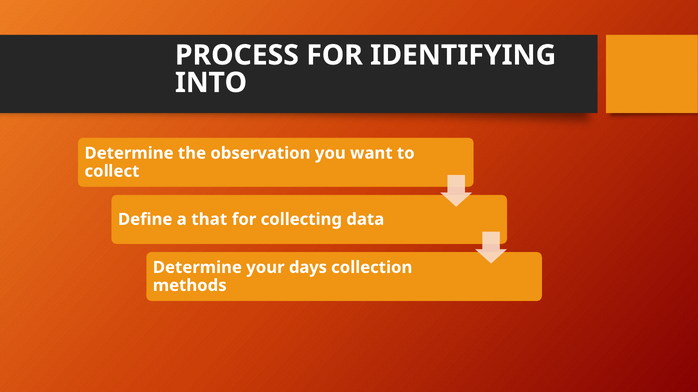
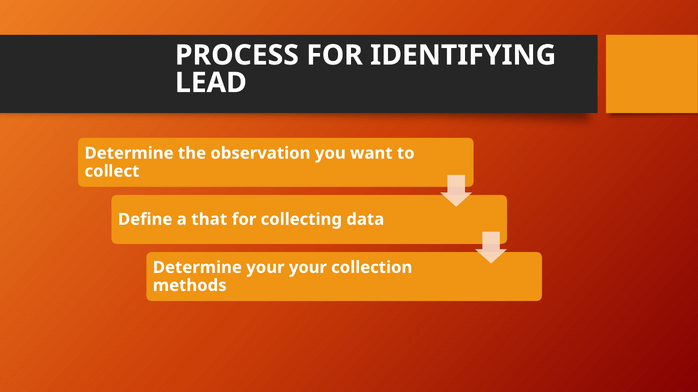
INTO: INTO -> LEAD (211, 83)
your days: days -> your (308, 268)
